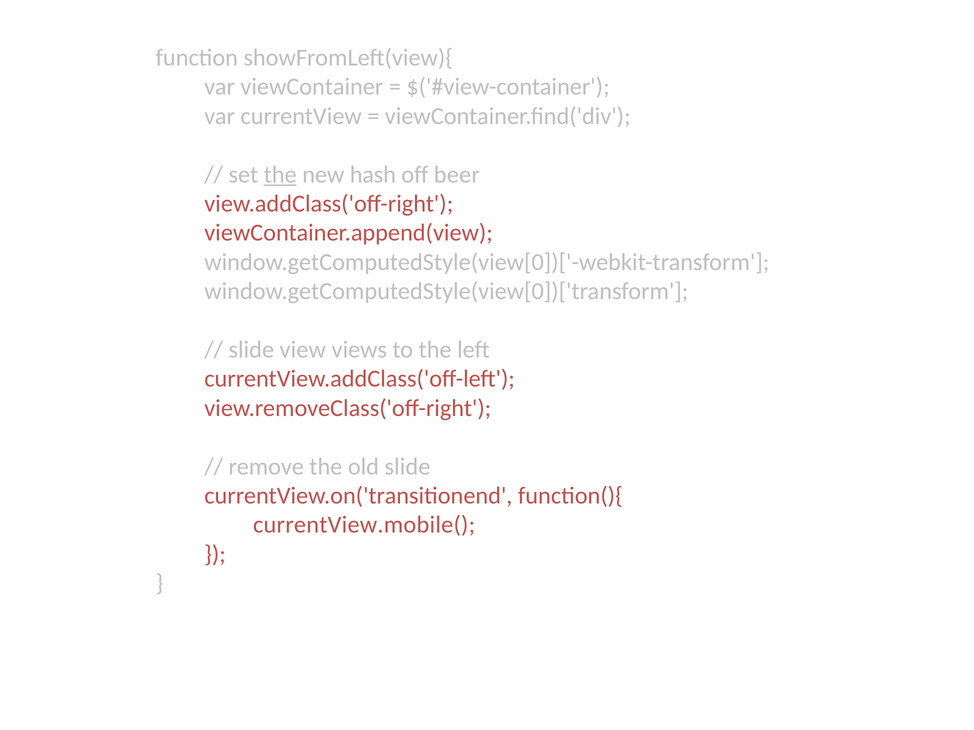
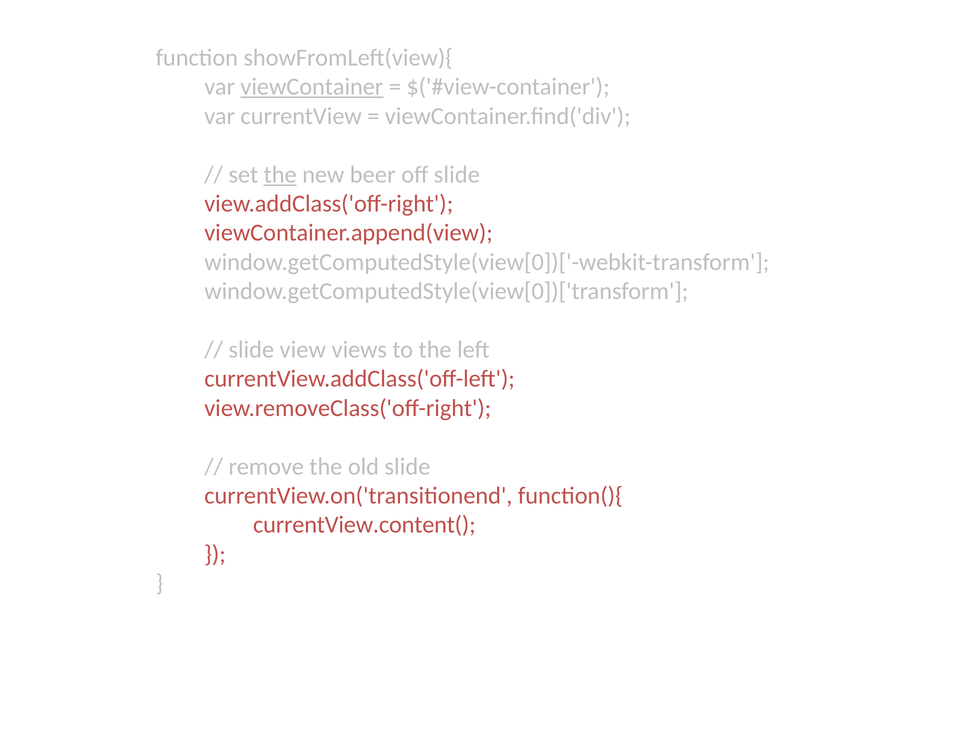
viewContainer underline: none -> present (312, 87)
hash: hash -> beer (373, 175)
off beer: beer -> slide (457, 175)
currentView.mobile(: currentView.mobile( -> currentView.content( (364, 525)
